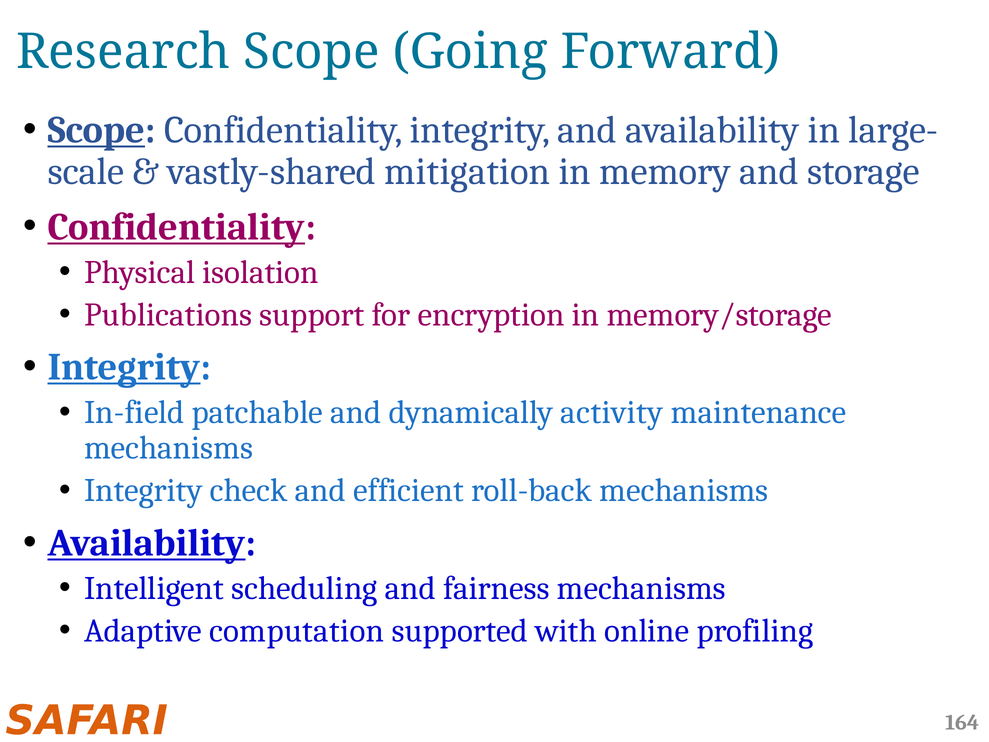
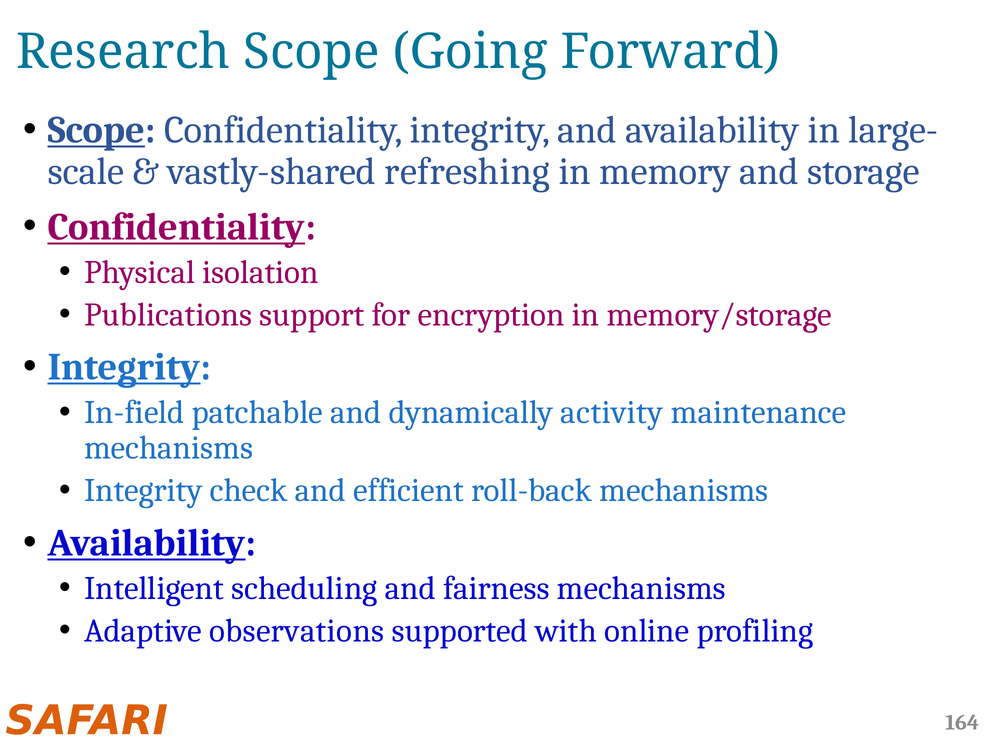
mitigation: mitigation -> refreshing (467, 171)
computation: computation -> observations (297, 631)
